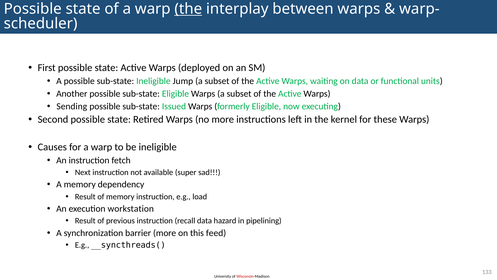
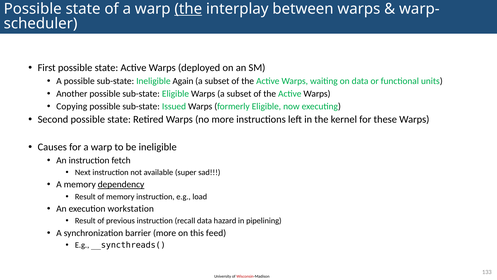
Jump: Jump -> Again (183, 81)
Sending: Sending -> Copying (72, 106)
dependency underline: none -> present (121, 184)
